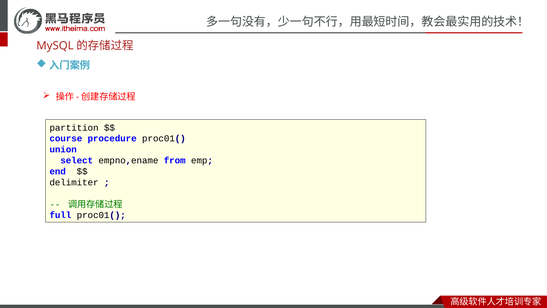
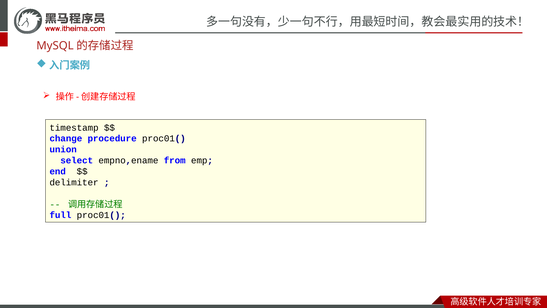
partition: partition -> timestamp (74, 128)
course: course -> change (66, 139)
